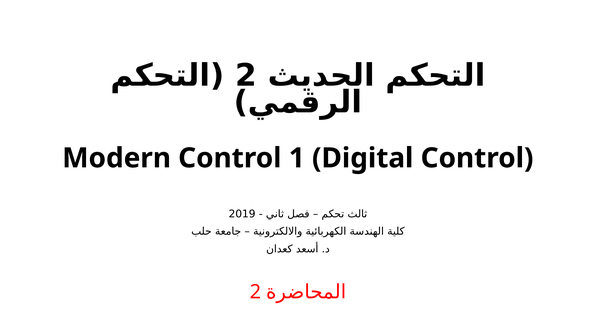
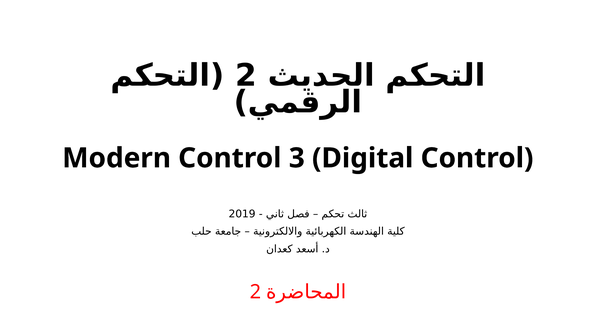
1: 1 -> 3 (297, 158)
